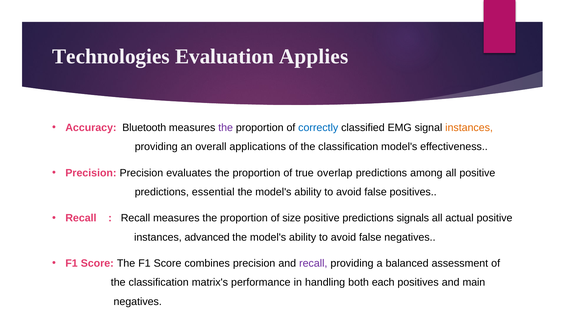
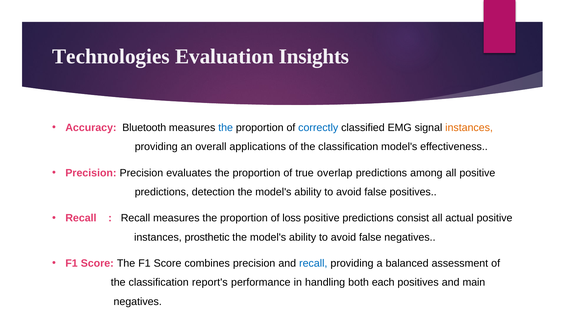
Applies: Applies -> Insights (314, 57)
the colour: purple -> blue (226, 128)
essential: essential -> detection (213, 192)
size: size -> loss (292, 218)
signals: signals -> consist (413, 218)
advanced: advanced -> prosthetic (207, 237)
recall colour: purple -> blue (313, 263)
matrix's: matrix's -> report's (210, 282)
